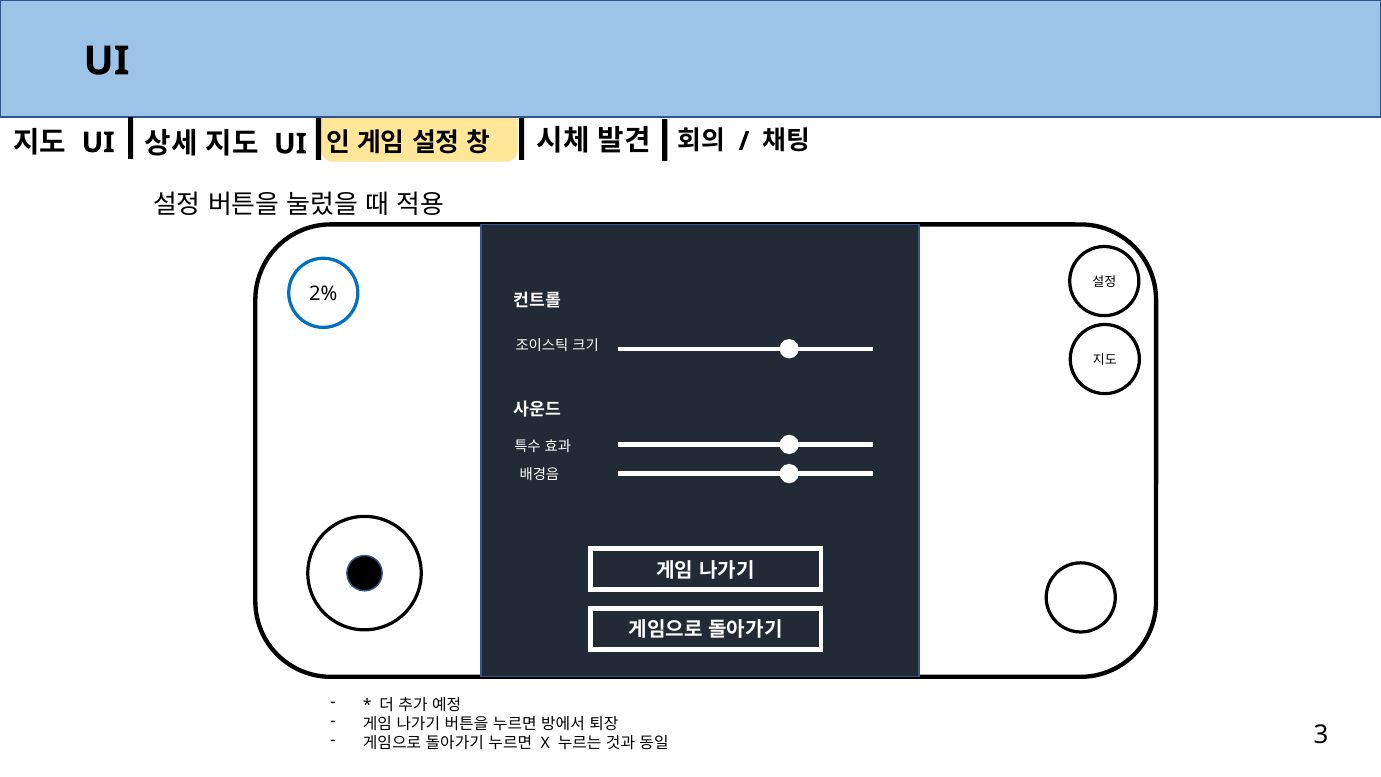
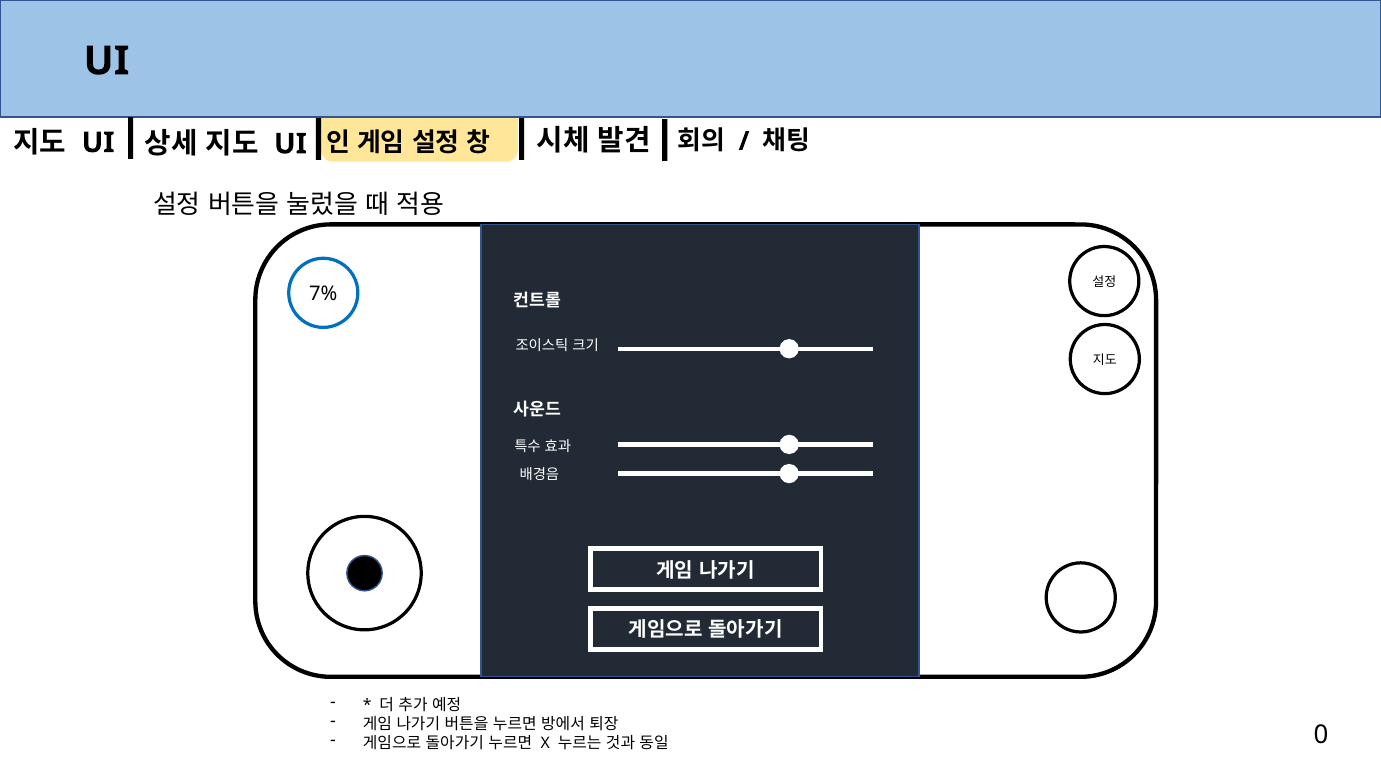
2%: 2% -> 7% (323, 294)
3: 3 -> 0 (1321, 735)
